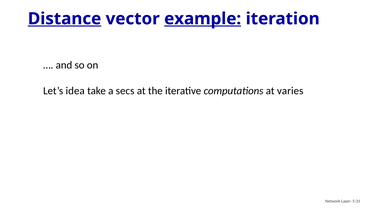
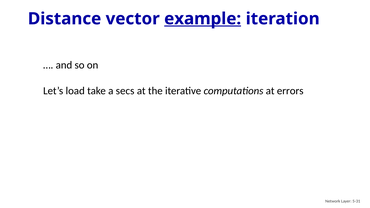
Distance underline: present -> none (65, 19)
idea: idea -> load (75, 91)
varies: varies -> errors (290, 91)
